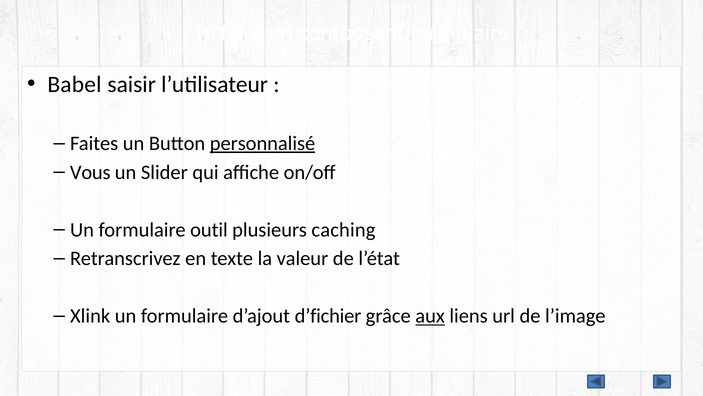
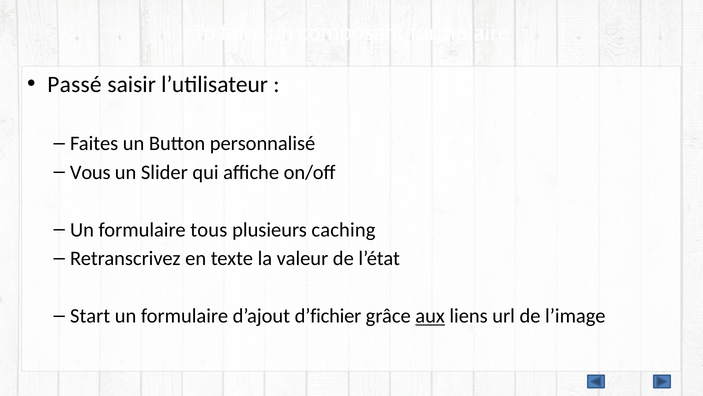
Babel: Babel -> Passé (74, 84)
personnalisé underline: present -> none (263, 143)
outil: outil -> tous (209, 229)
Xlink: Xlink -> Start (90, 316)
